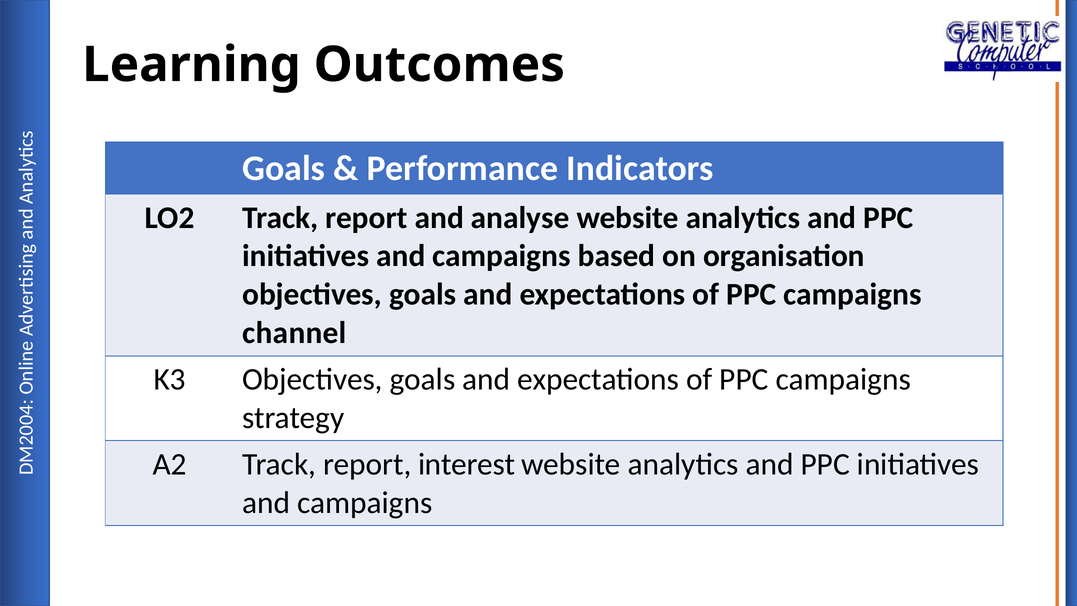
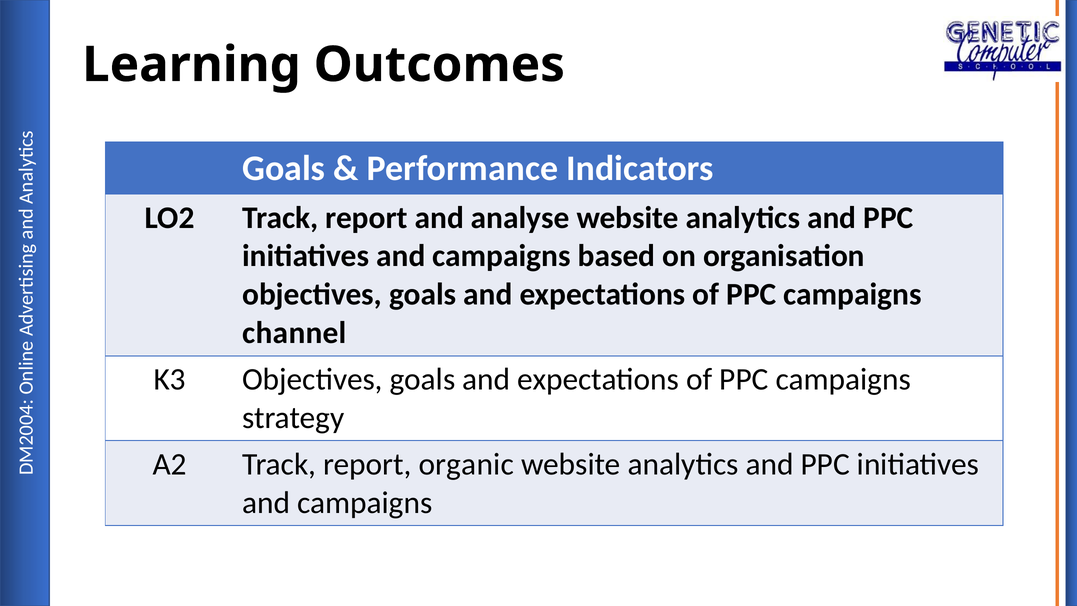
interest: interest -> organic (466, 464)
